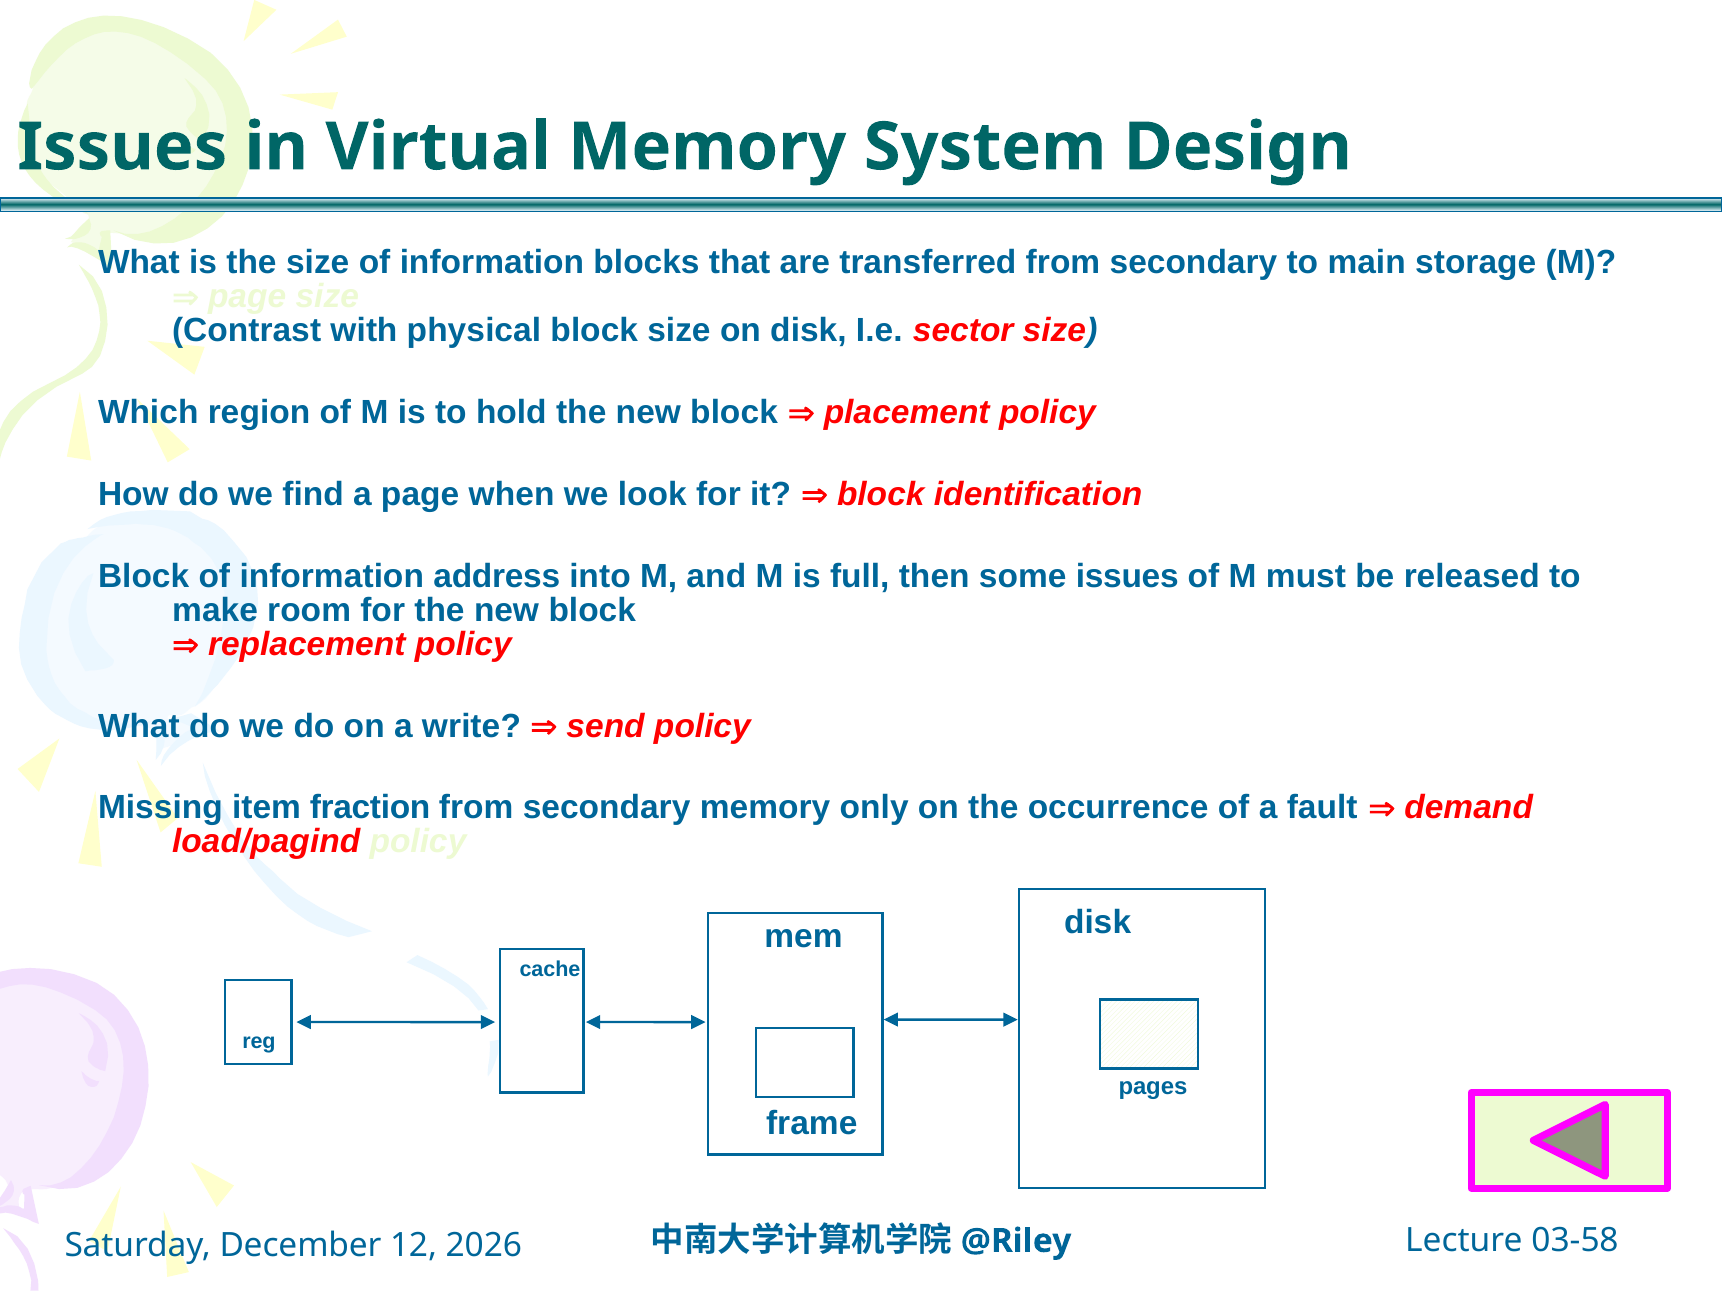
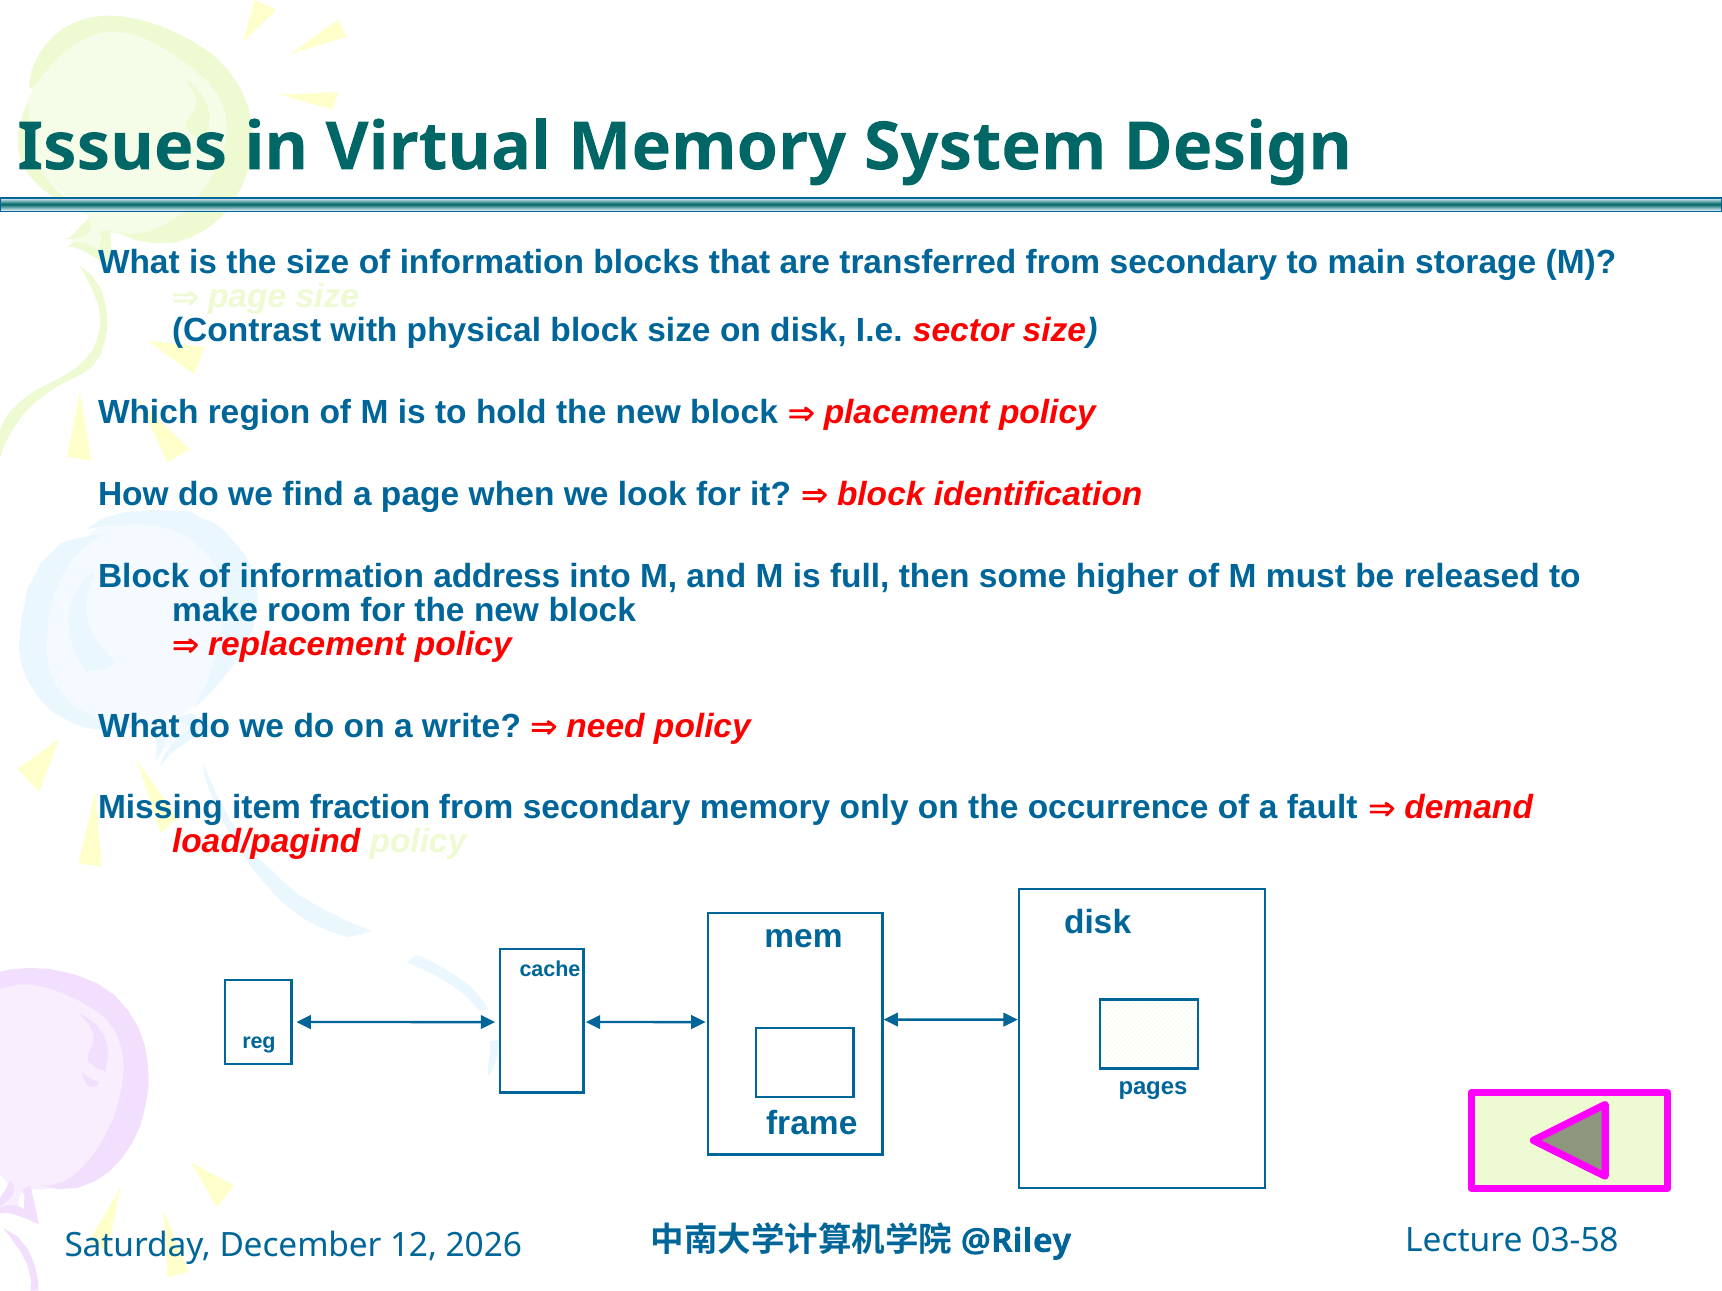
some issues: issues -> higher (1127, 576)
send: send -> need (606, 726)
